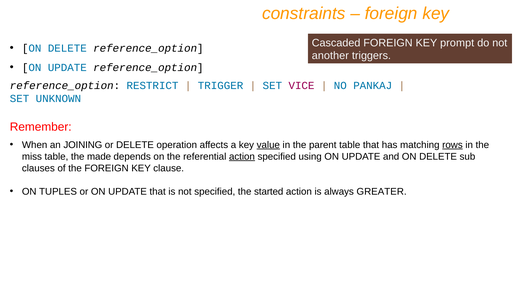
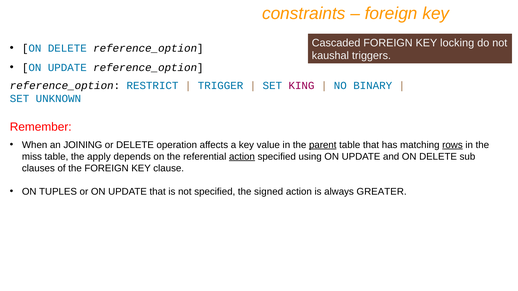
prompt: prompt -> locking (457, 43)
another: another -> kaushal (330, 56)
VICE: VICE -> KING (301, 86)
PANKAJ: PANKAJ -> BINARY (373, 86)
value underline: present -> none (268, 145)
parent underline: none -> present (323, 145)
made: made -> apply (99, 157)
started: started -> signed (269, 192)
